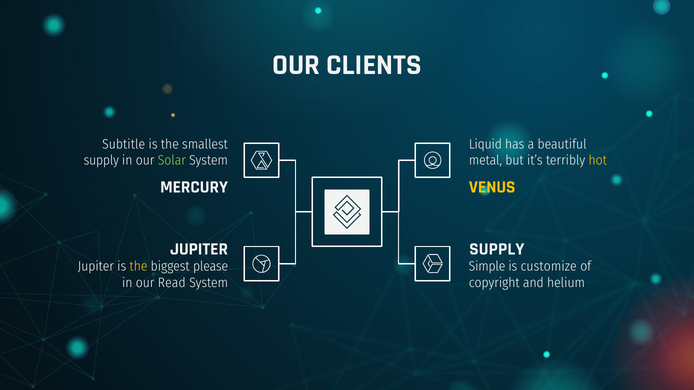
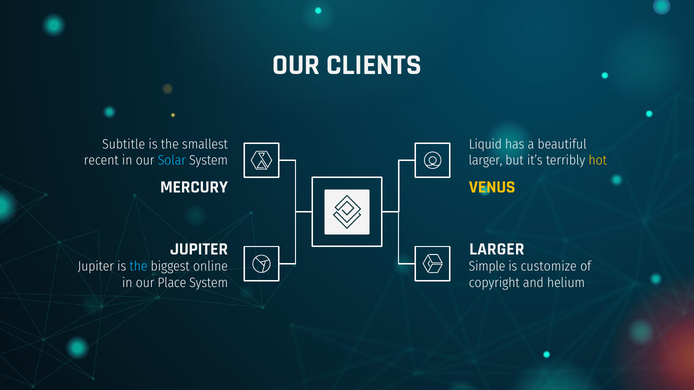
supply: supply -> recent (101, 160)
Solar colour: light green -> light blue (172, 160)
metal: metal -> larger (486, 160)
JUPITER SUPPLY: SUPPLY -> LARGER (497, 249)
the colour: yellow -> light blue (139, 267)
please: please -> online (210, 267)
Read: Read -> Place (172, 283)
